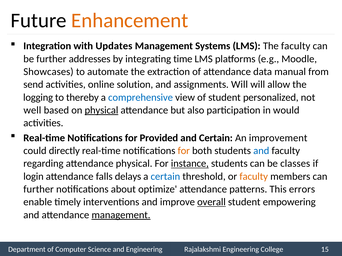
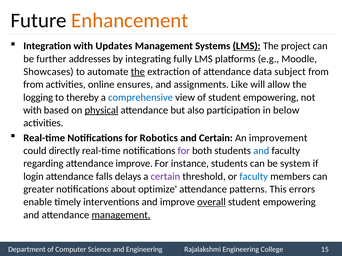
LMS underline: none -> present (247, 46)
The faculty: faculty -> project (296, 46)
time: time -> fully (183, 59)
the underline: none -> present (138, 72)
manual: manual -> subject (290, 72)
send: send -> from (33, 85)
solution: solution -> ensures (135, 85)
assignments Will: Will -> Like (240, 85)
of student personalized: personalized -> empowering (271, 98)
well: well -> with (32, 110)
would: would -> below (286, 110)
Provided: Provided -> Robotics (159, 138)
for colour: orange -> purple (184, 151)
attendance physical: physical -> improve (134, 164)
instance underline: present -> none (190, 164)
classes: classes -> system (295, 164)
certain colour: blue -> purple (165, 177)
faculty colour: orange -> blue (254, 177)
further: further -> greater (39, 190)
